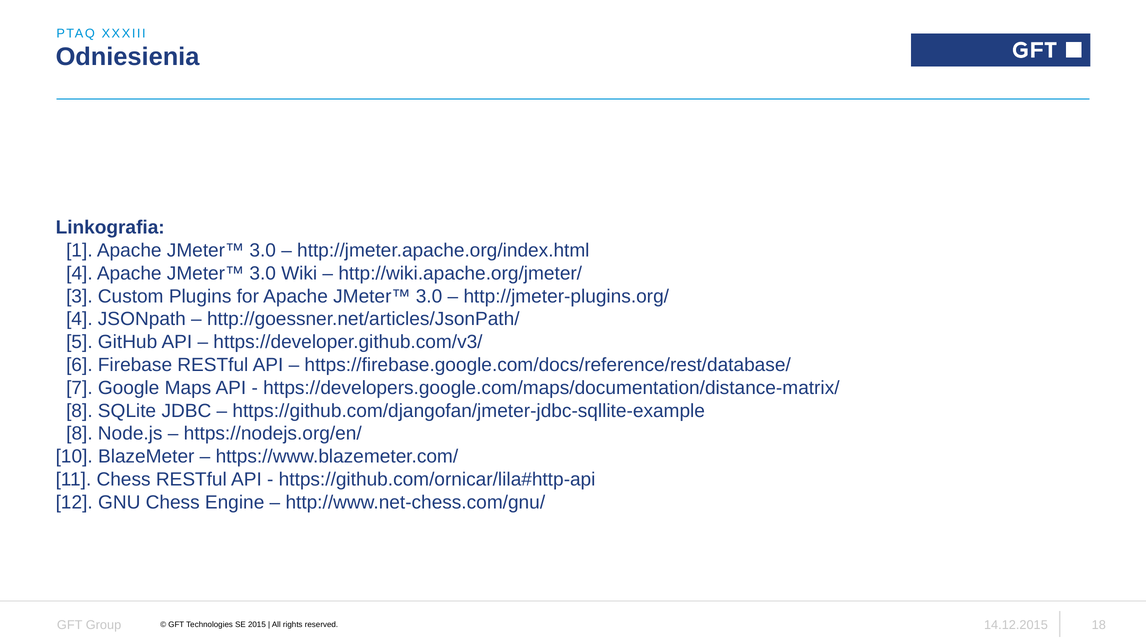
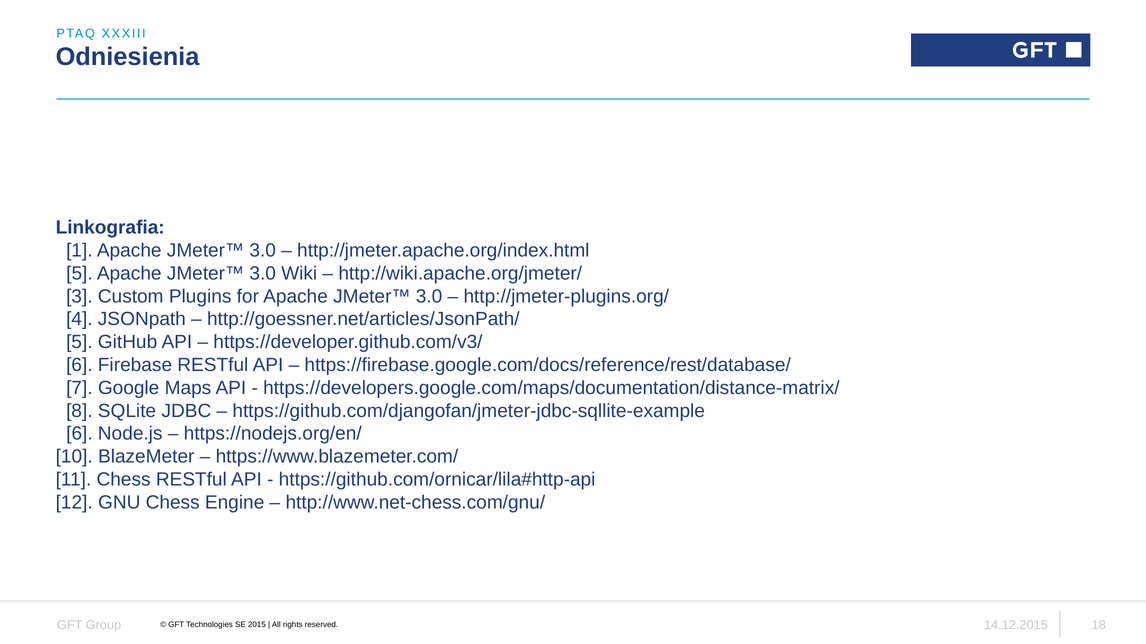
4: 4 -> 5 (79, 274)
8: 8 -> 6 (79, 434)
